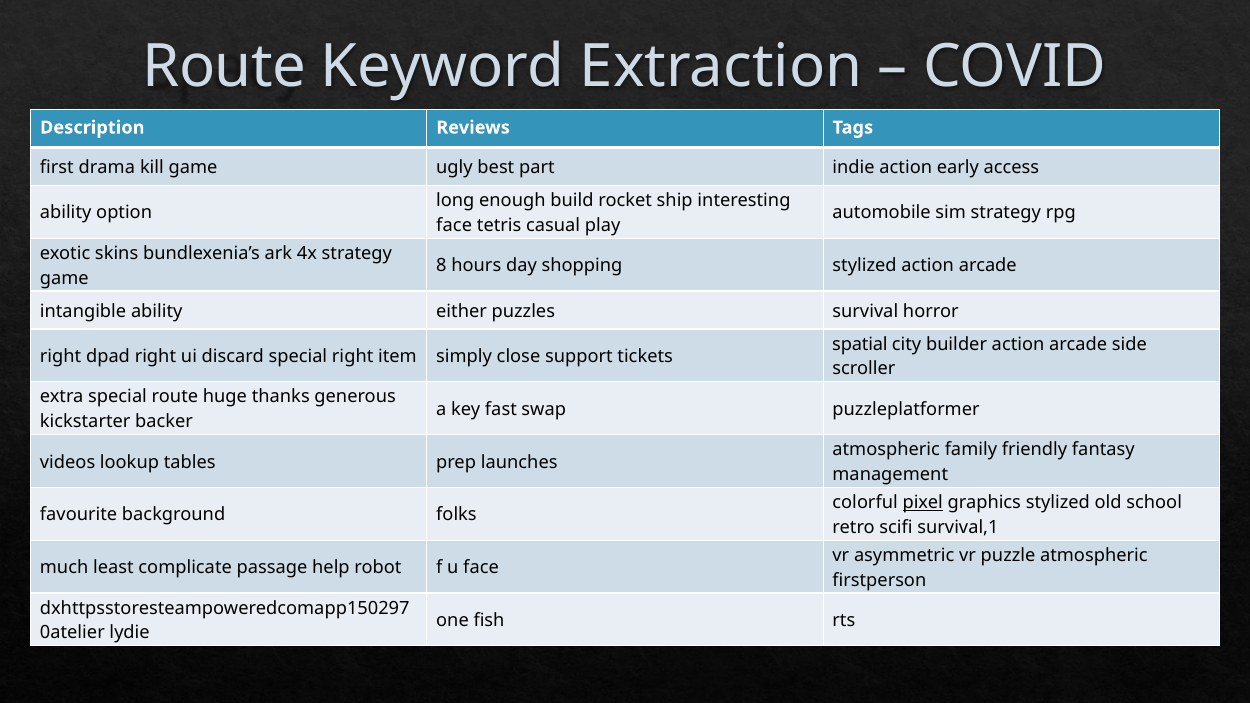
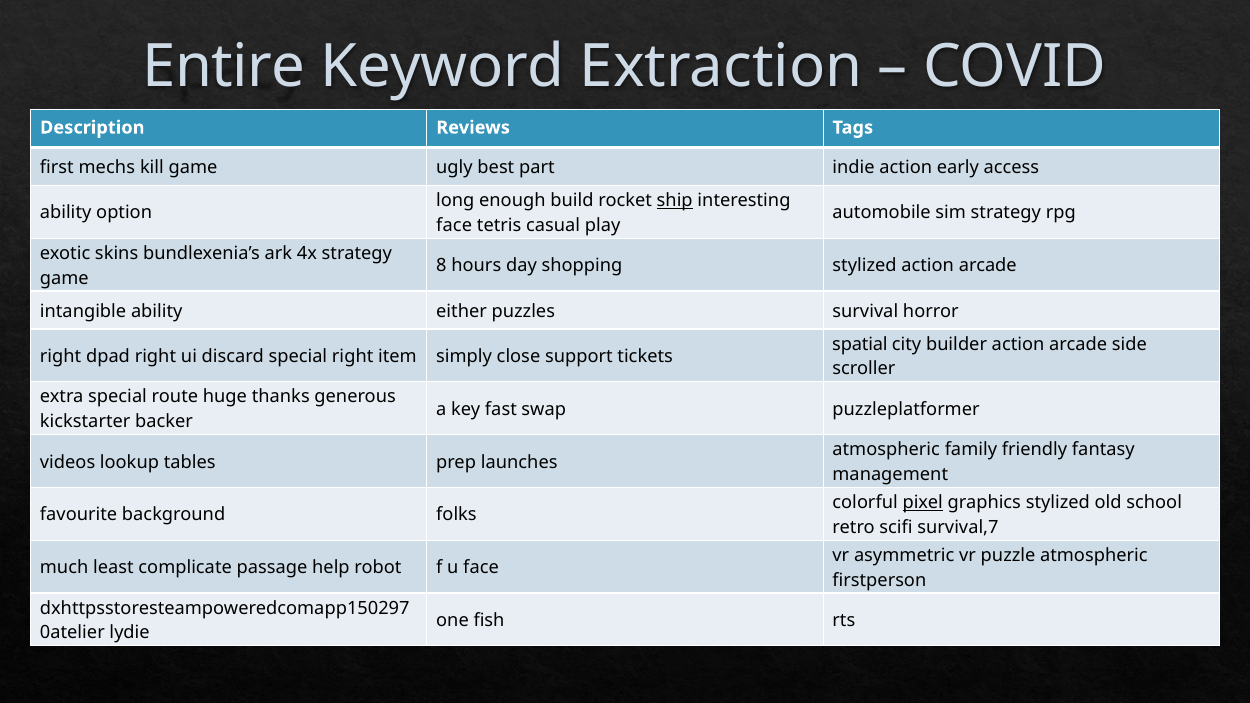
Route: Route -> Entire (224, 67)
drama: drama -> mechs (107, 167)
ship underline: none -> present (675, 200)
survival,1: survival,1 -> survival,7 (958, 527)
